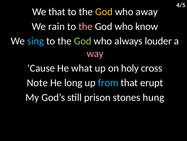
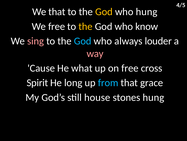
who away: away -> hung (147, 12)
We rain: rain -> free (57, 26)
the colour: pink -> yellow (85, 26)
sing colour: light blue -> pink (36, 41)
God colour: light green -> light blue (83, 41)
on holy: holy -> free (130, 68)
Note: Note -> Spirit (37, 82)
erupt: erupt -> grace (152, 82)
prison: prison -> house (97, 97)
